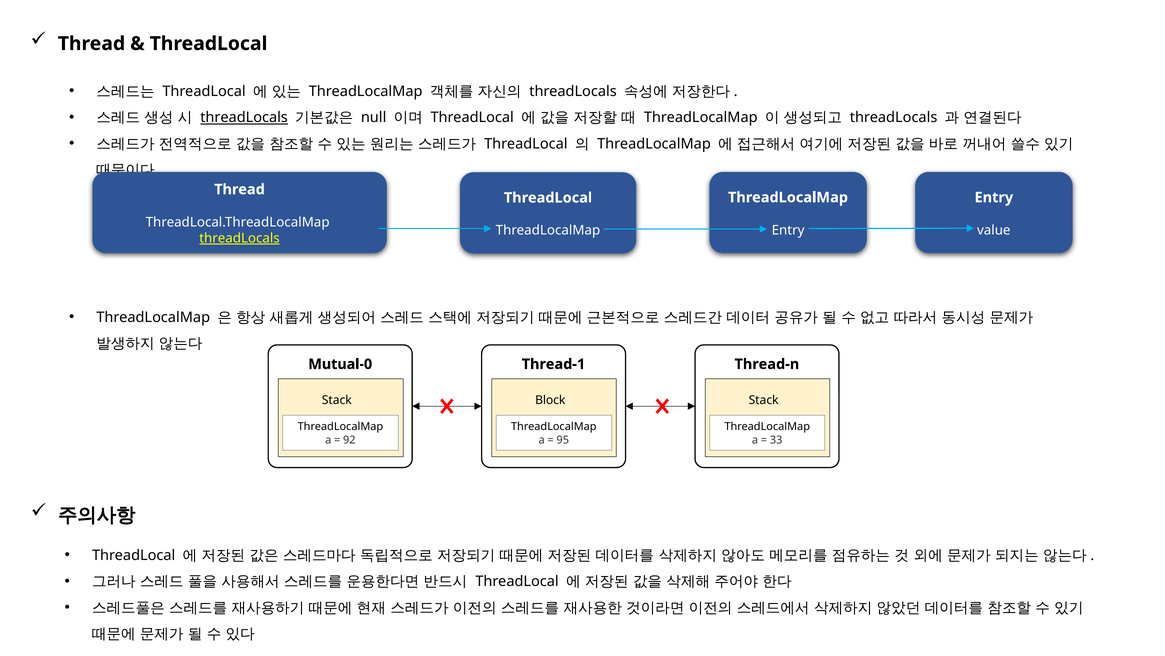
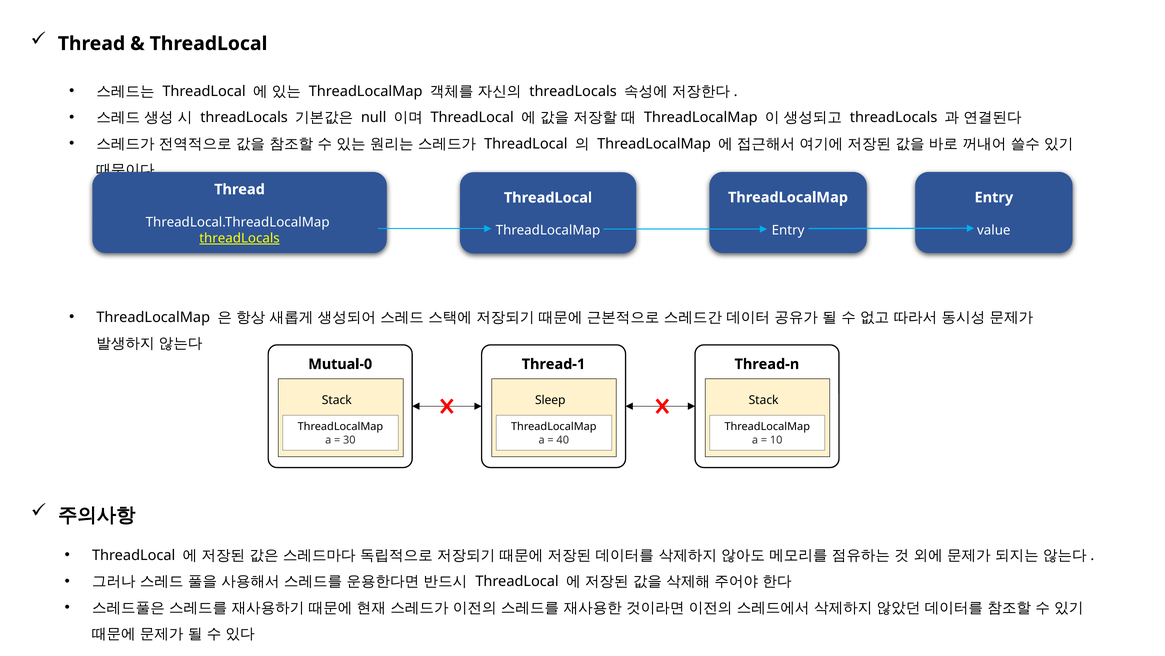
threadLocals underline: present -> none (244, 118)
Block: Block -> Sleep (550, 400)
92: 92 -> 30 (349, 439)
95: 95 -> 40 (563, 439)
33: 33 -> 10 (776, 439)
